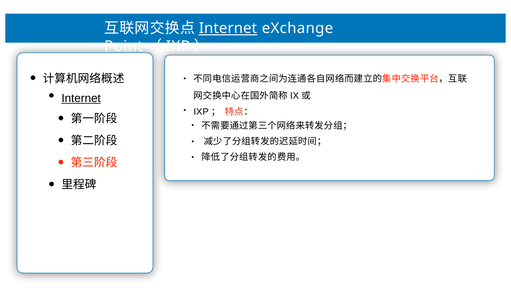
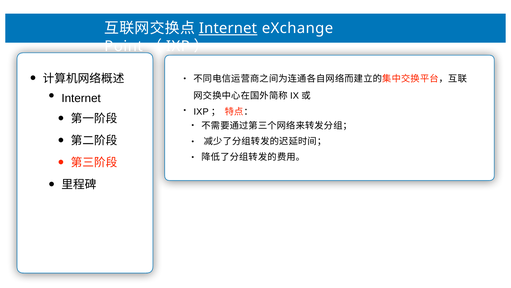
Internet underline: present -> none (81, 98)
